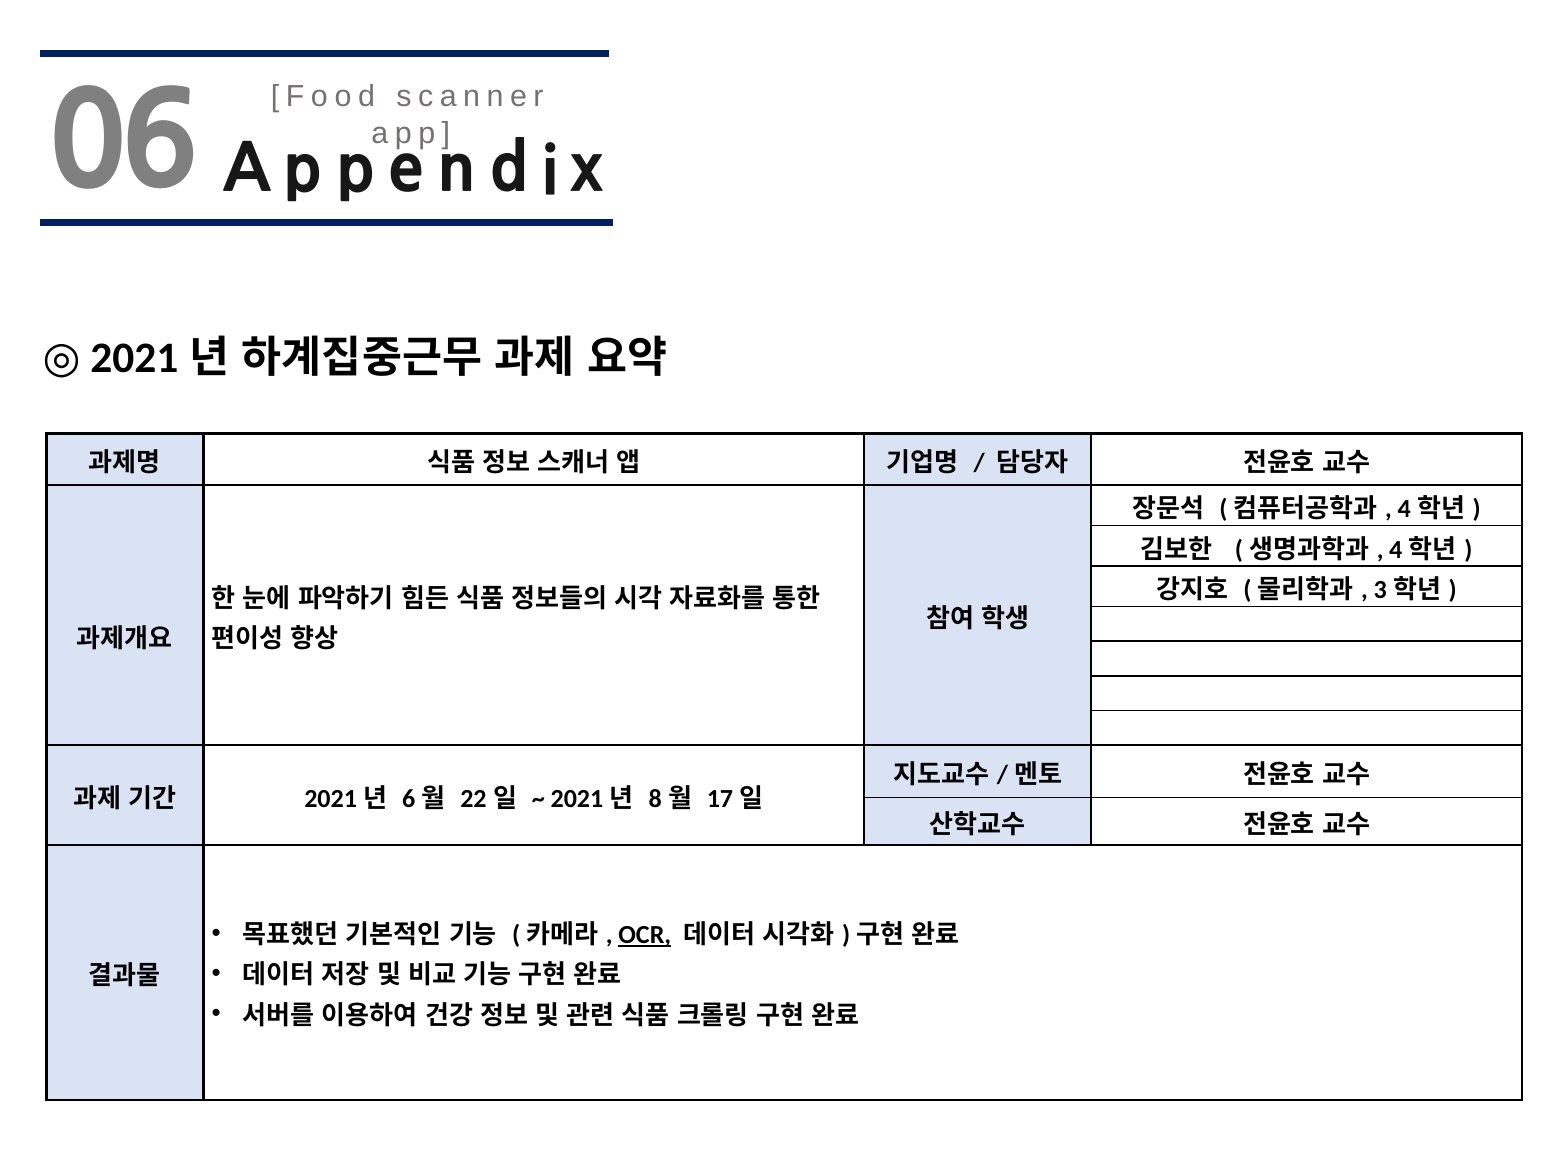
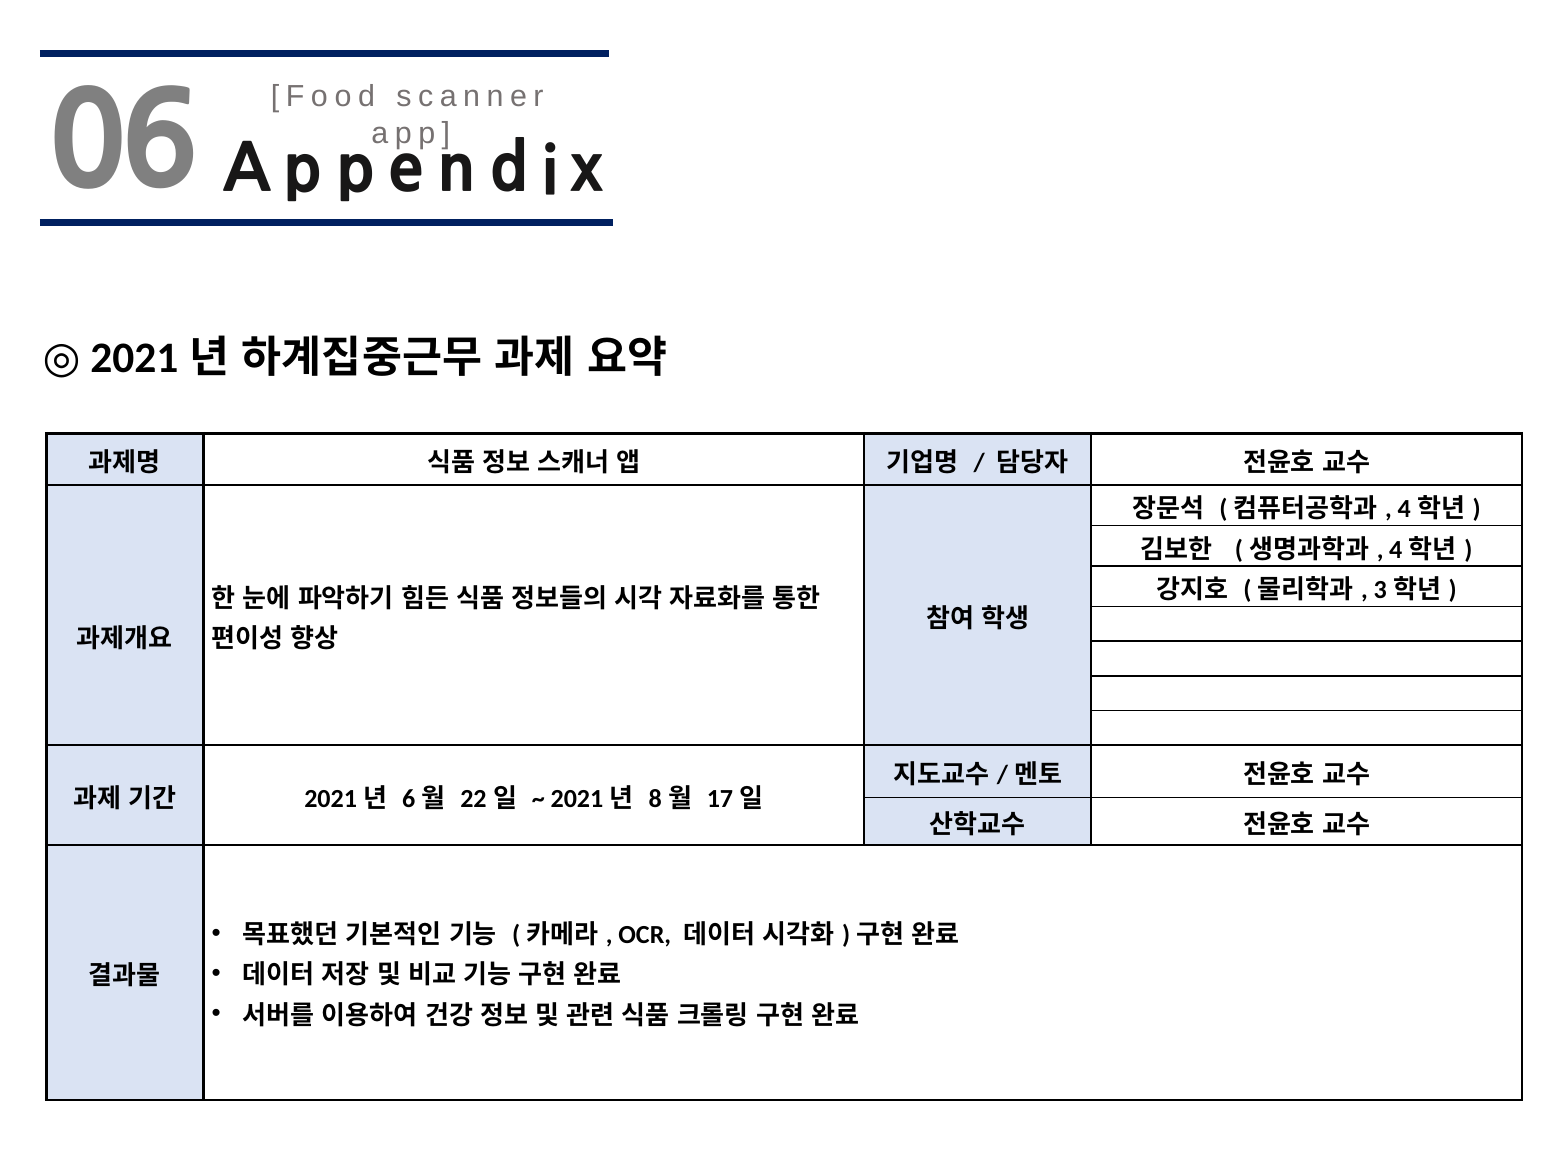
OCR underline: present -> none (645, 935)
